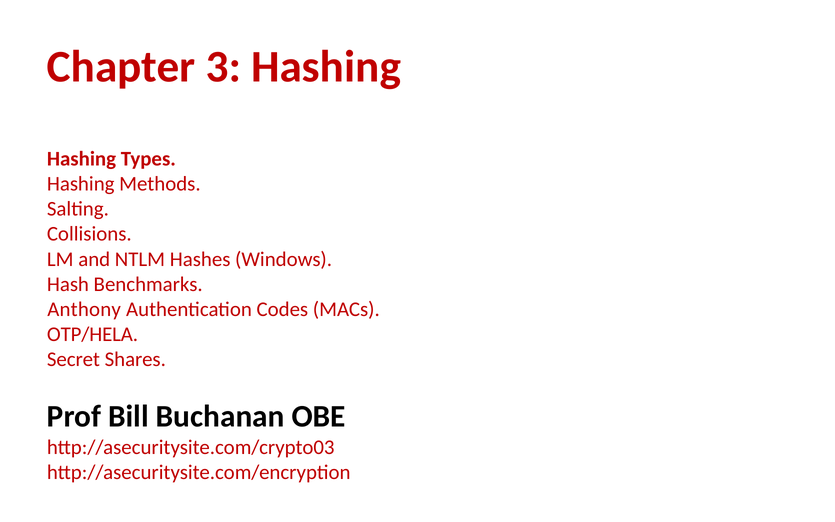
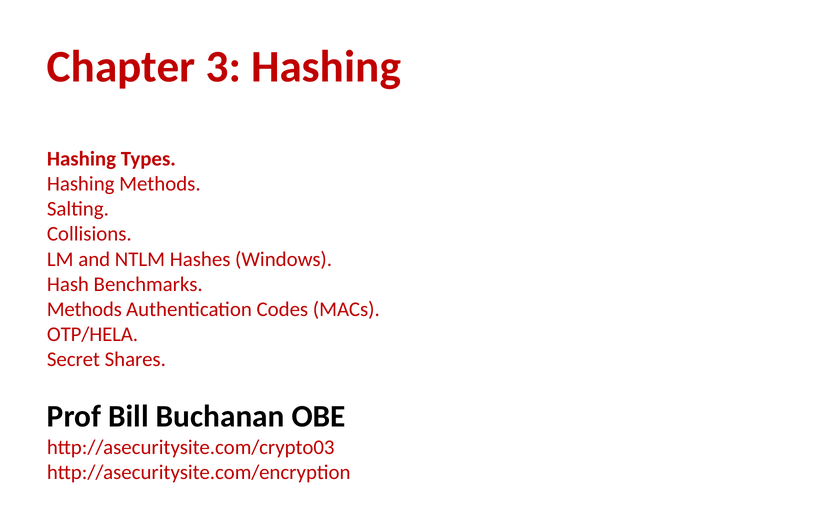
Anthony: Anthony -> Methods (84, 309)
